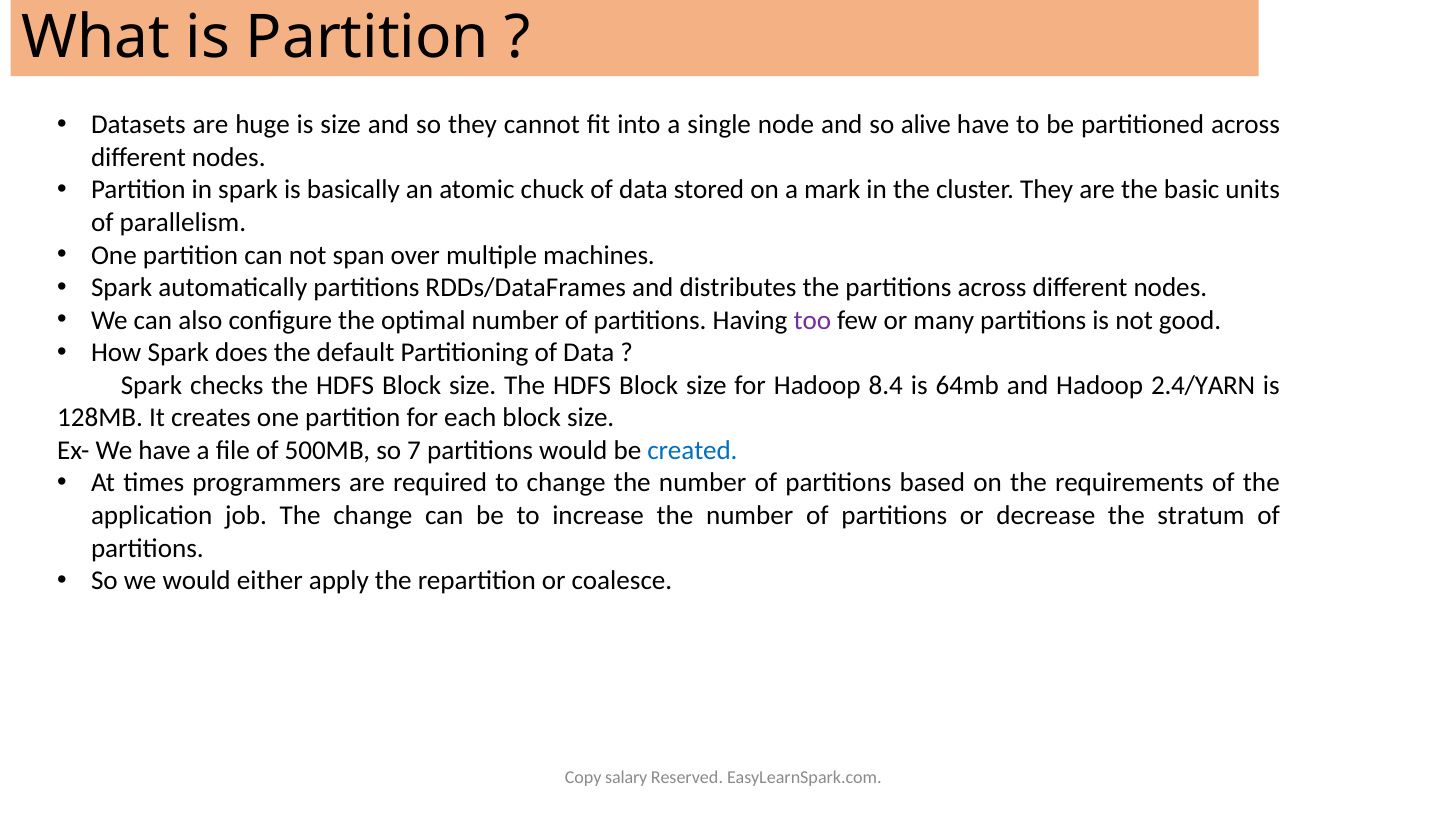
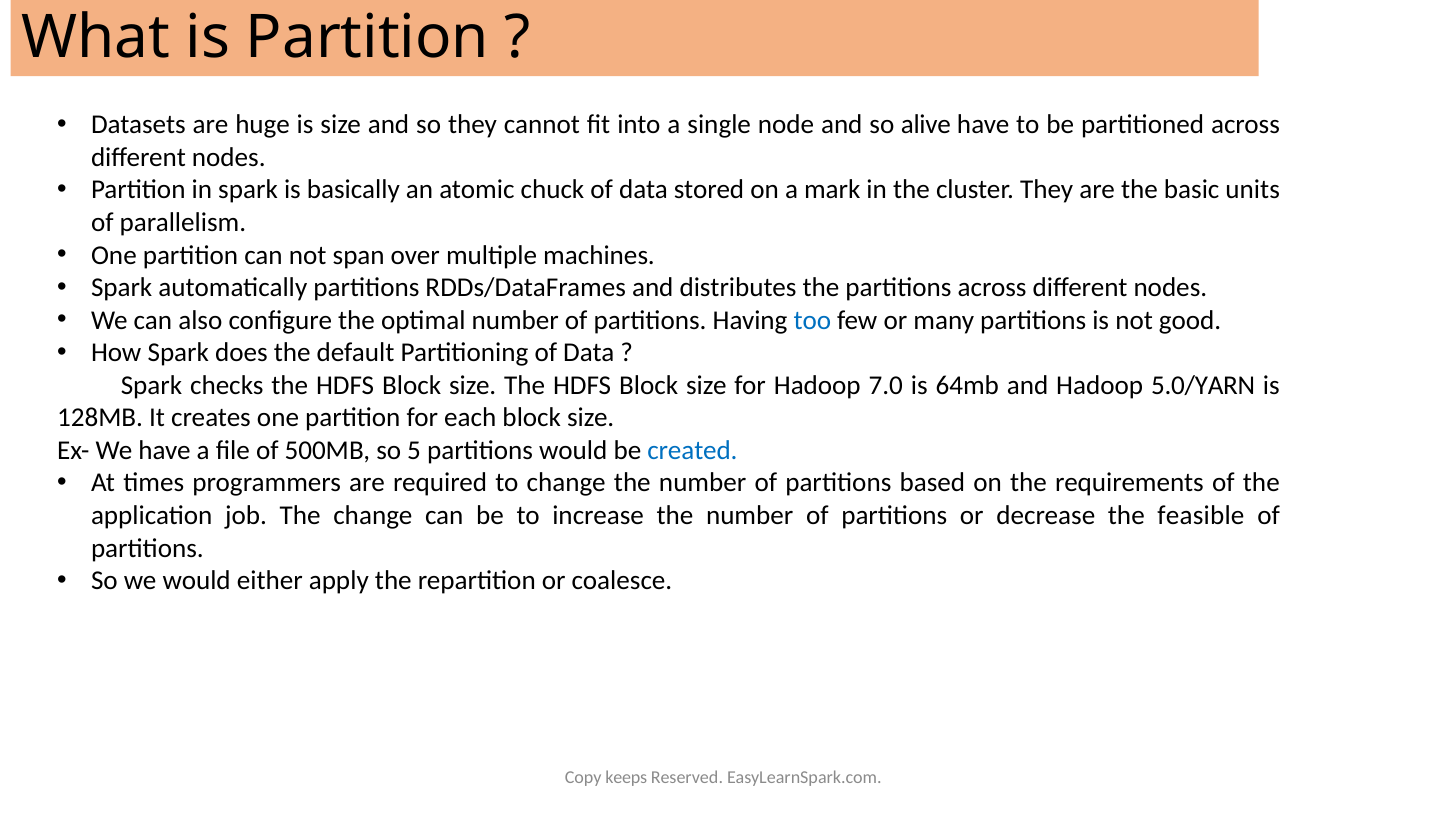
too colour: purple -> blue (812, 320)
8.4: 8.4 -> 7.0 (886, 385)
2.4/YARN: 2.4/YARN -> 5.0/YARN (1203, 385)
7: 7 -> 5 (414, 450)
stratum: stratum -> feasible (1201, 516)
salary: salary -> keeps (626, 777)
